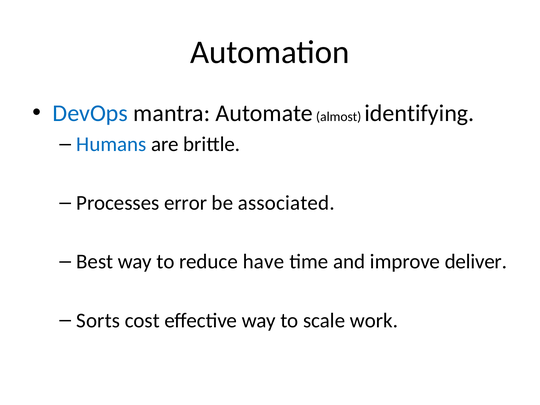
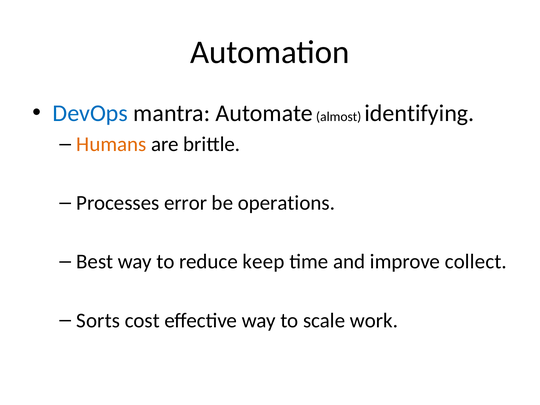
Humans colour: blue -> orange (111, 144)
associated: associated -> operations (286, 203)
have: have -> keep (264, 262)
deliver: deliver -> collect (476, 262)
